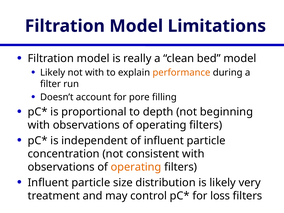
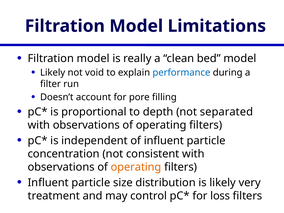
not with: with -> void (95, 73)
performance colour: orange -> blue (181, 73)
beginning: beginning -> separated (226, 112)
